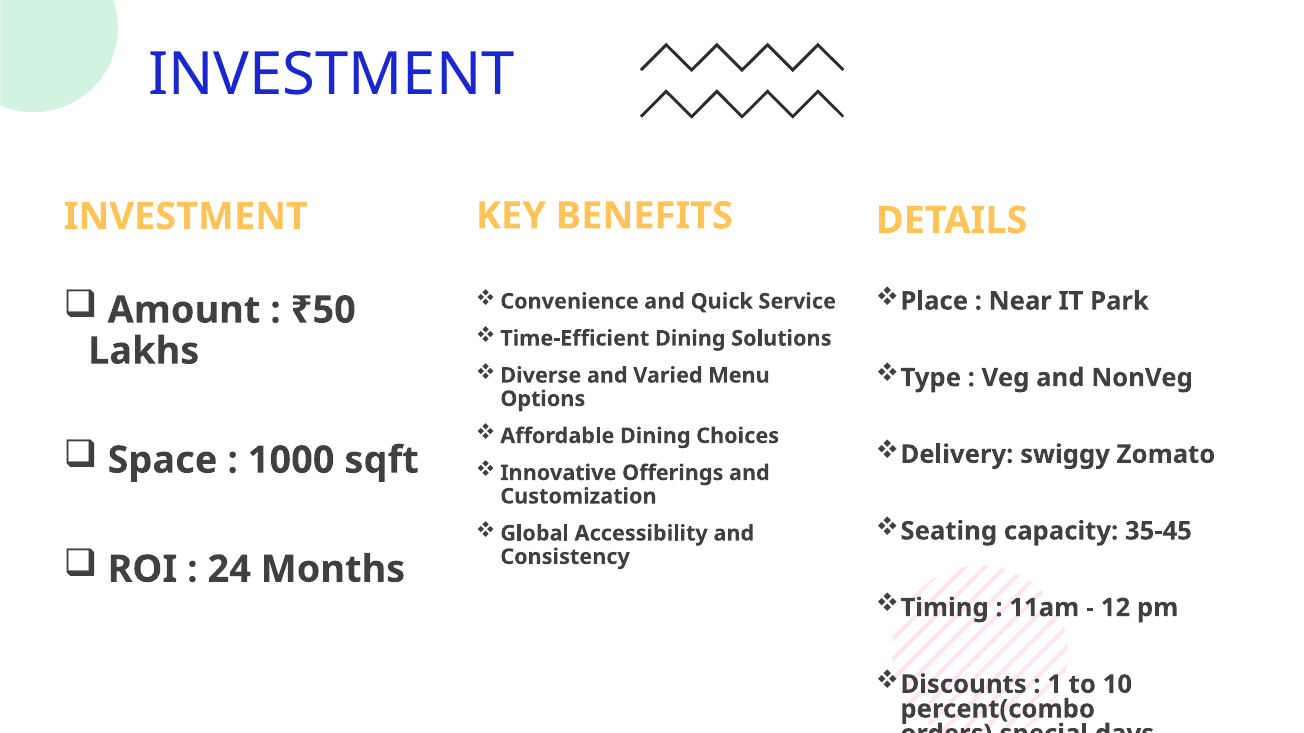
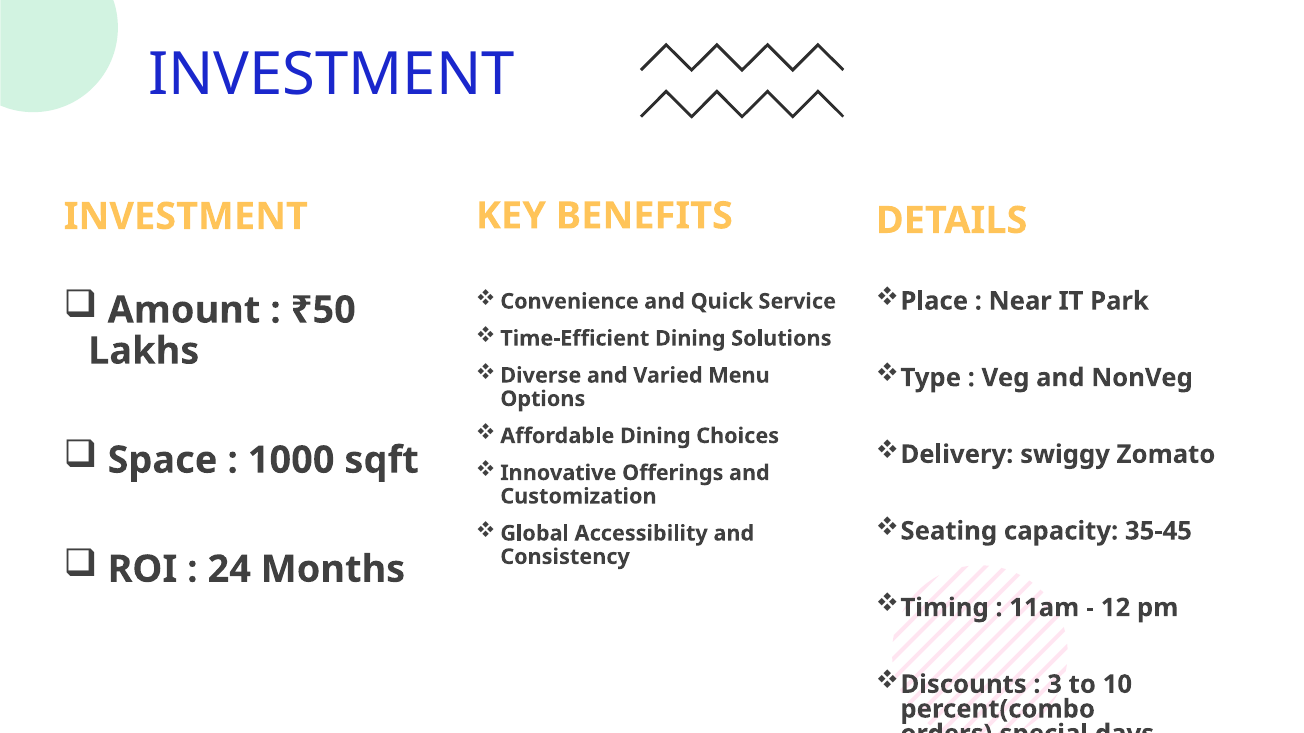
1: 1 -> 3 (1055, 685)
